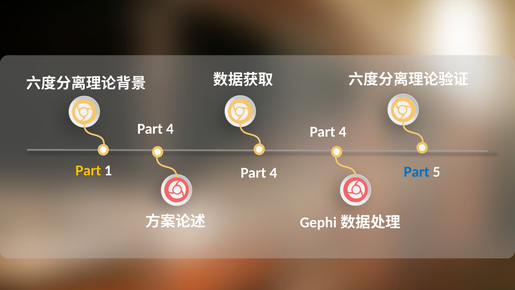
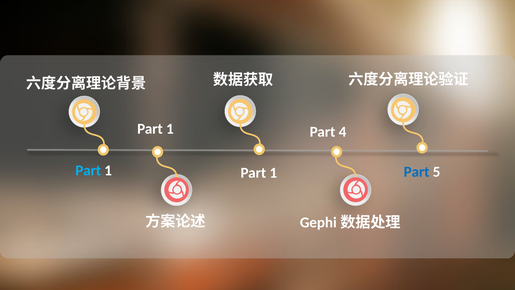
4: 4 -> 1 (170, 129)
Part colour: yellow -> light blue (88, 170)
4: 4 -> 1 (273, 173)
